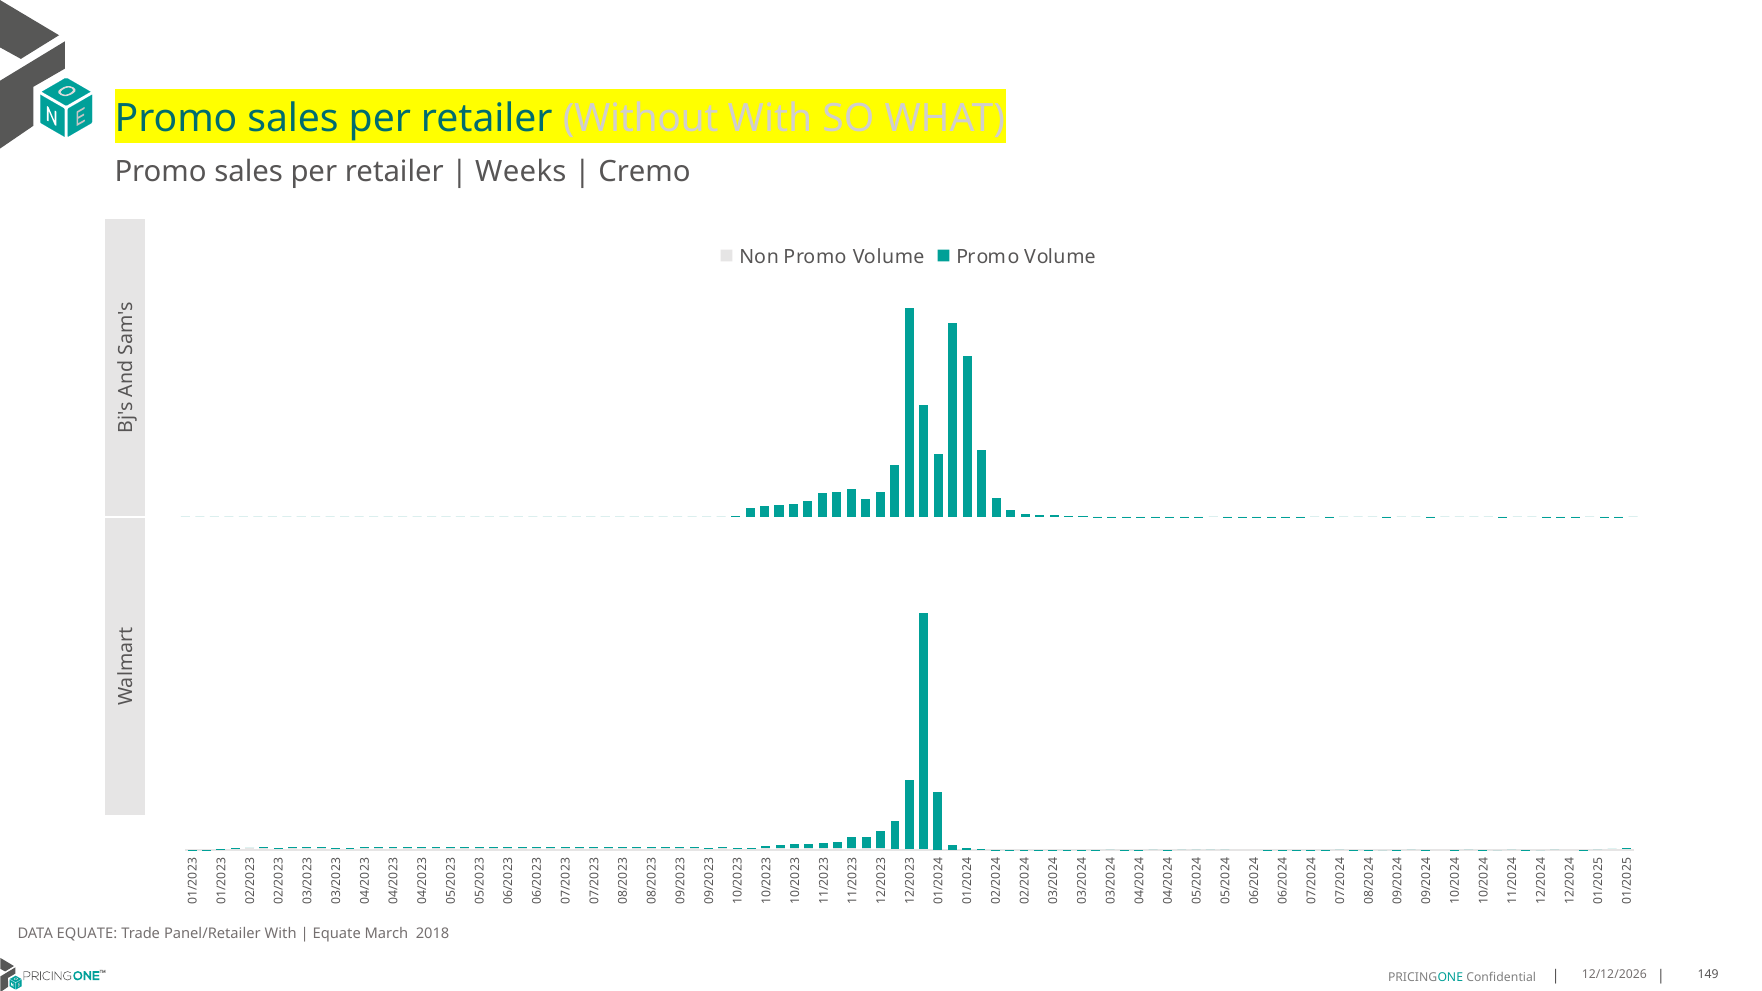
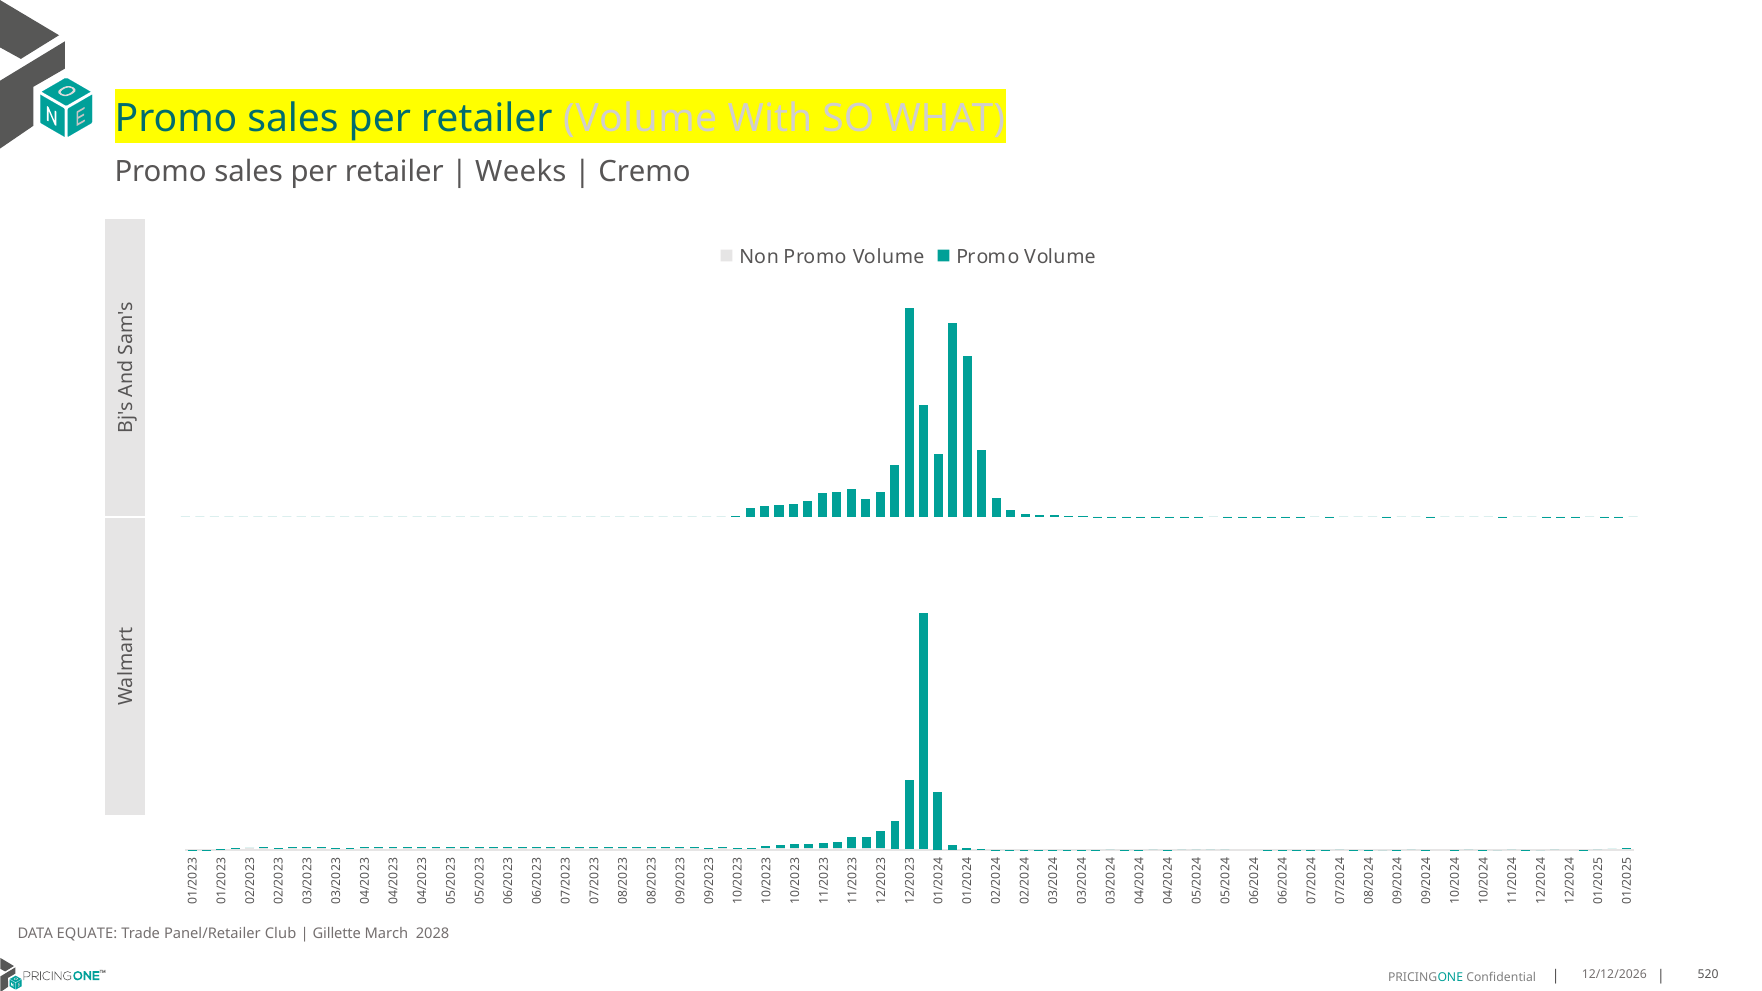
retailer Without: Without -> Volume (640, 118)
Panel/Retailer With: With -> Club (281, 934)
Equate: Equate -> Gillette (337, 934)
2018: 2018 -> 2028 (433, 934)
149: 149 -> 520 (1708, 975)
